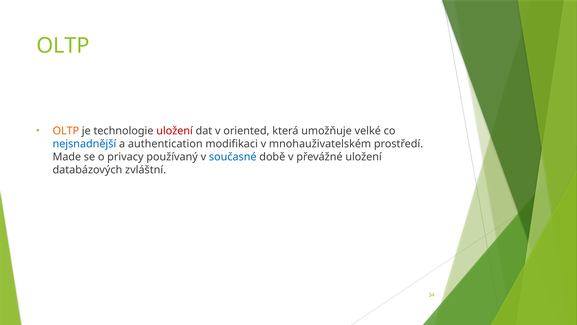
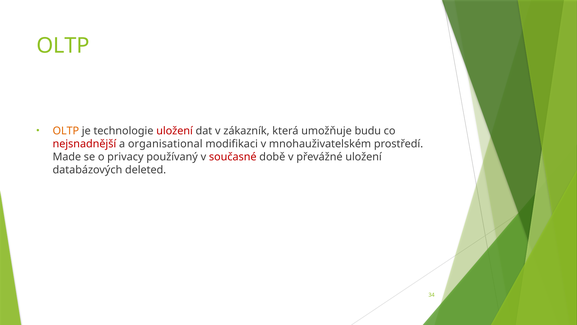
oriented: oriented -> zákazník (246, 131)
velké: velké -> budu (368, 131)
nejsnadnější colour: blue -> red (84, 144)
authentication: authentication -> organisational (165, 144)
současné colour: blue -> red (233, 157)
zvláštní: zvláštní -> deleted (146, 170)
